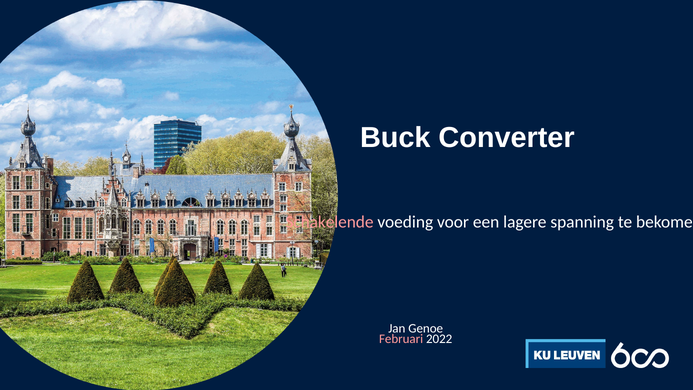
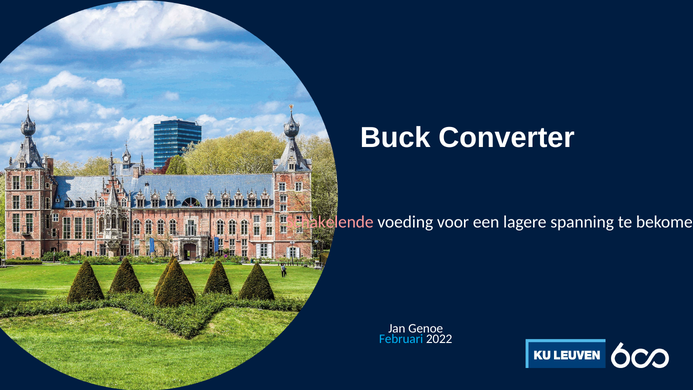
Februari colour: pink -> light blue (401, 339)
